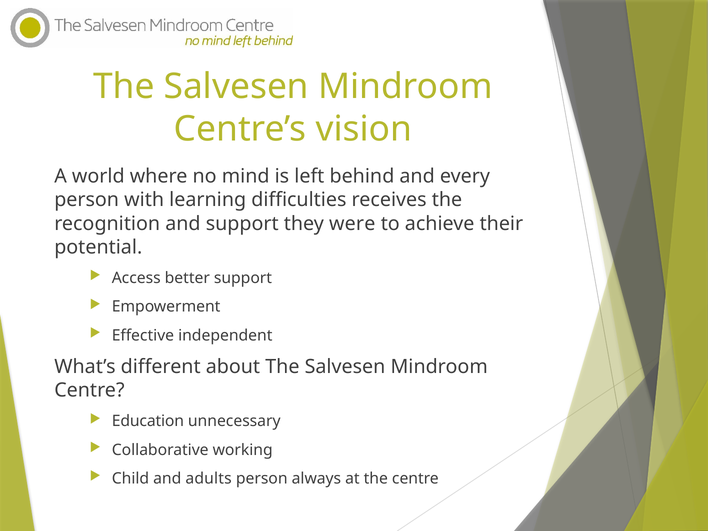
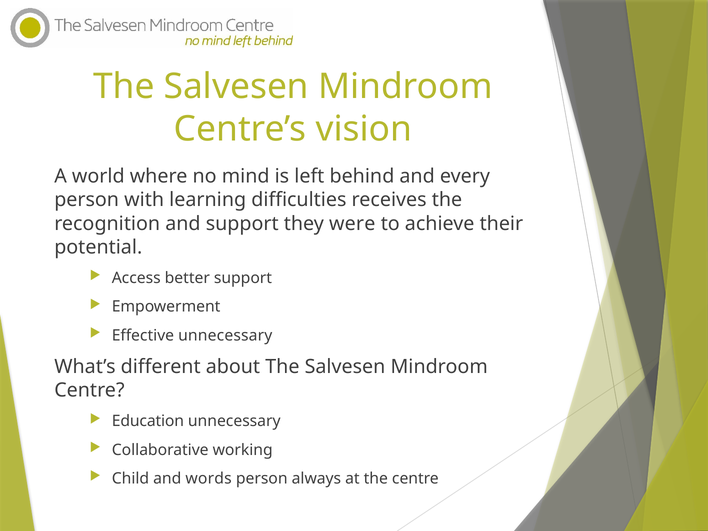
Effective independent: independent -> unnecessary (225, 335)
adults: adults -> words (209, 479)
